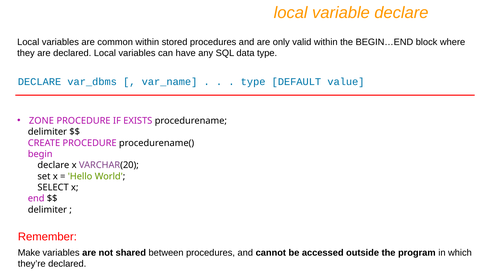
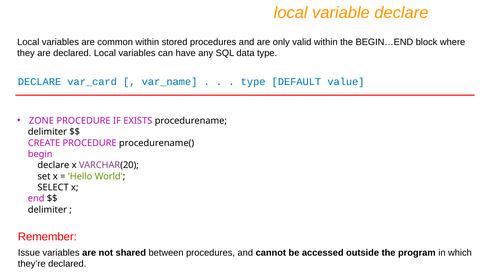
var_dbms: var_dbms -> var_card (92, 82)
Make: Make -> Issue (29, 253)
